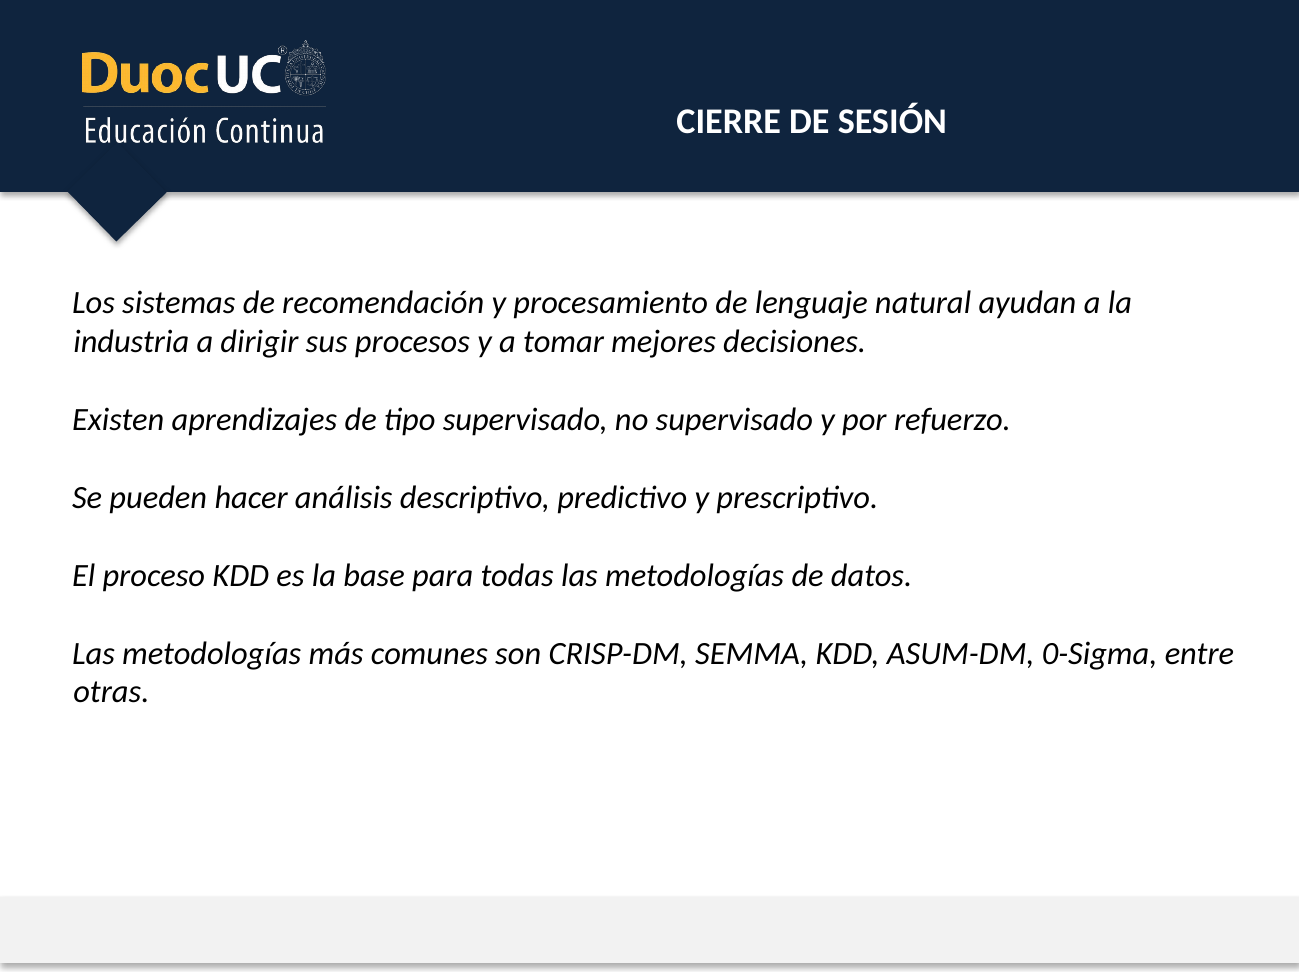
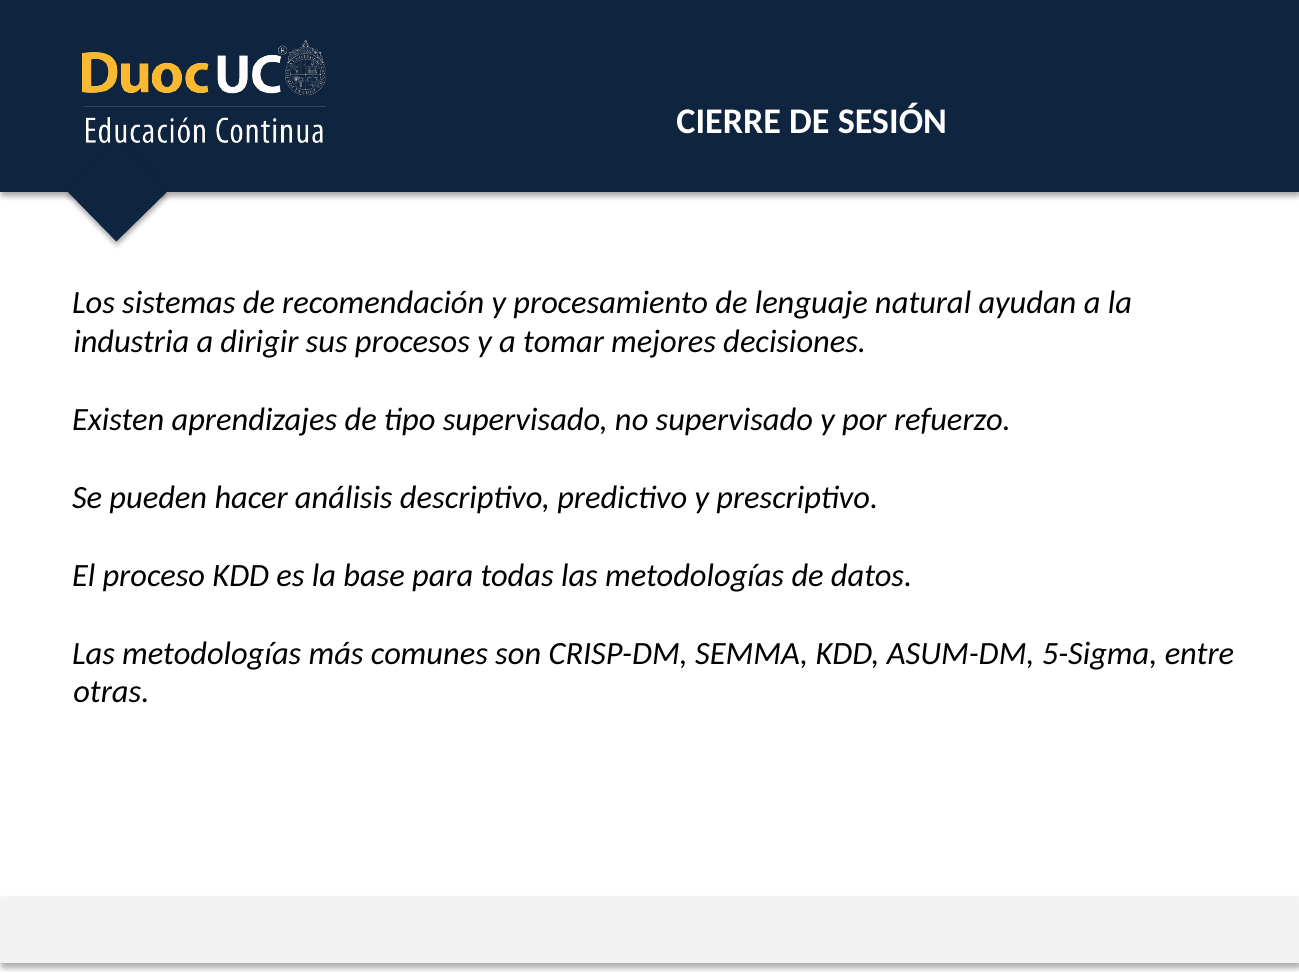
0-Sigma: 0-Sigma -> 5-Sigma (1100, 653)
